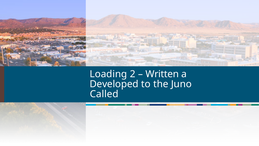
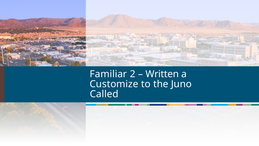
Loading: Loading -> Familiar (108, 74)
Developed: Developed -> Customize (114, 84)
